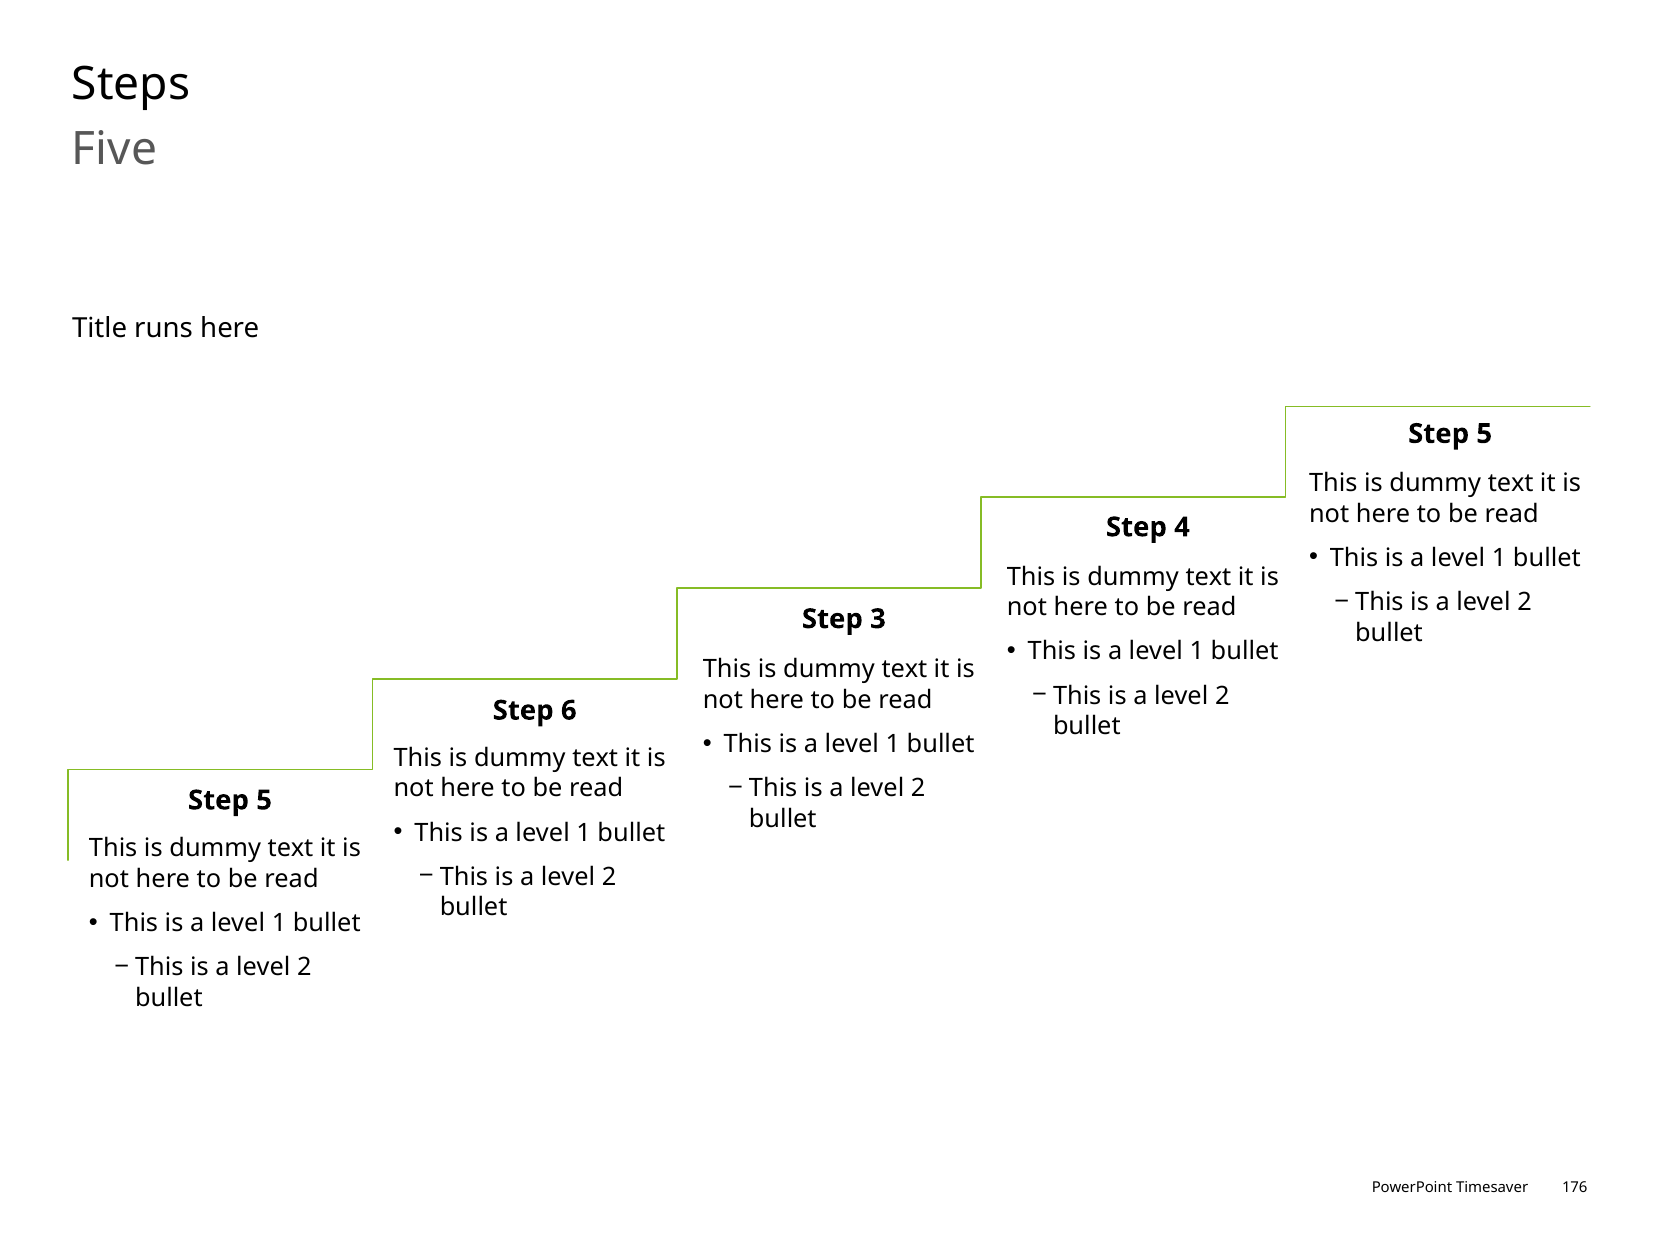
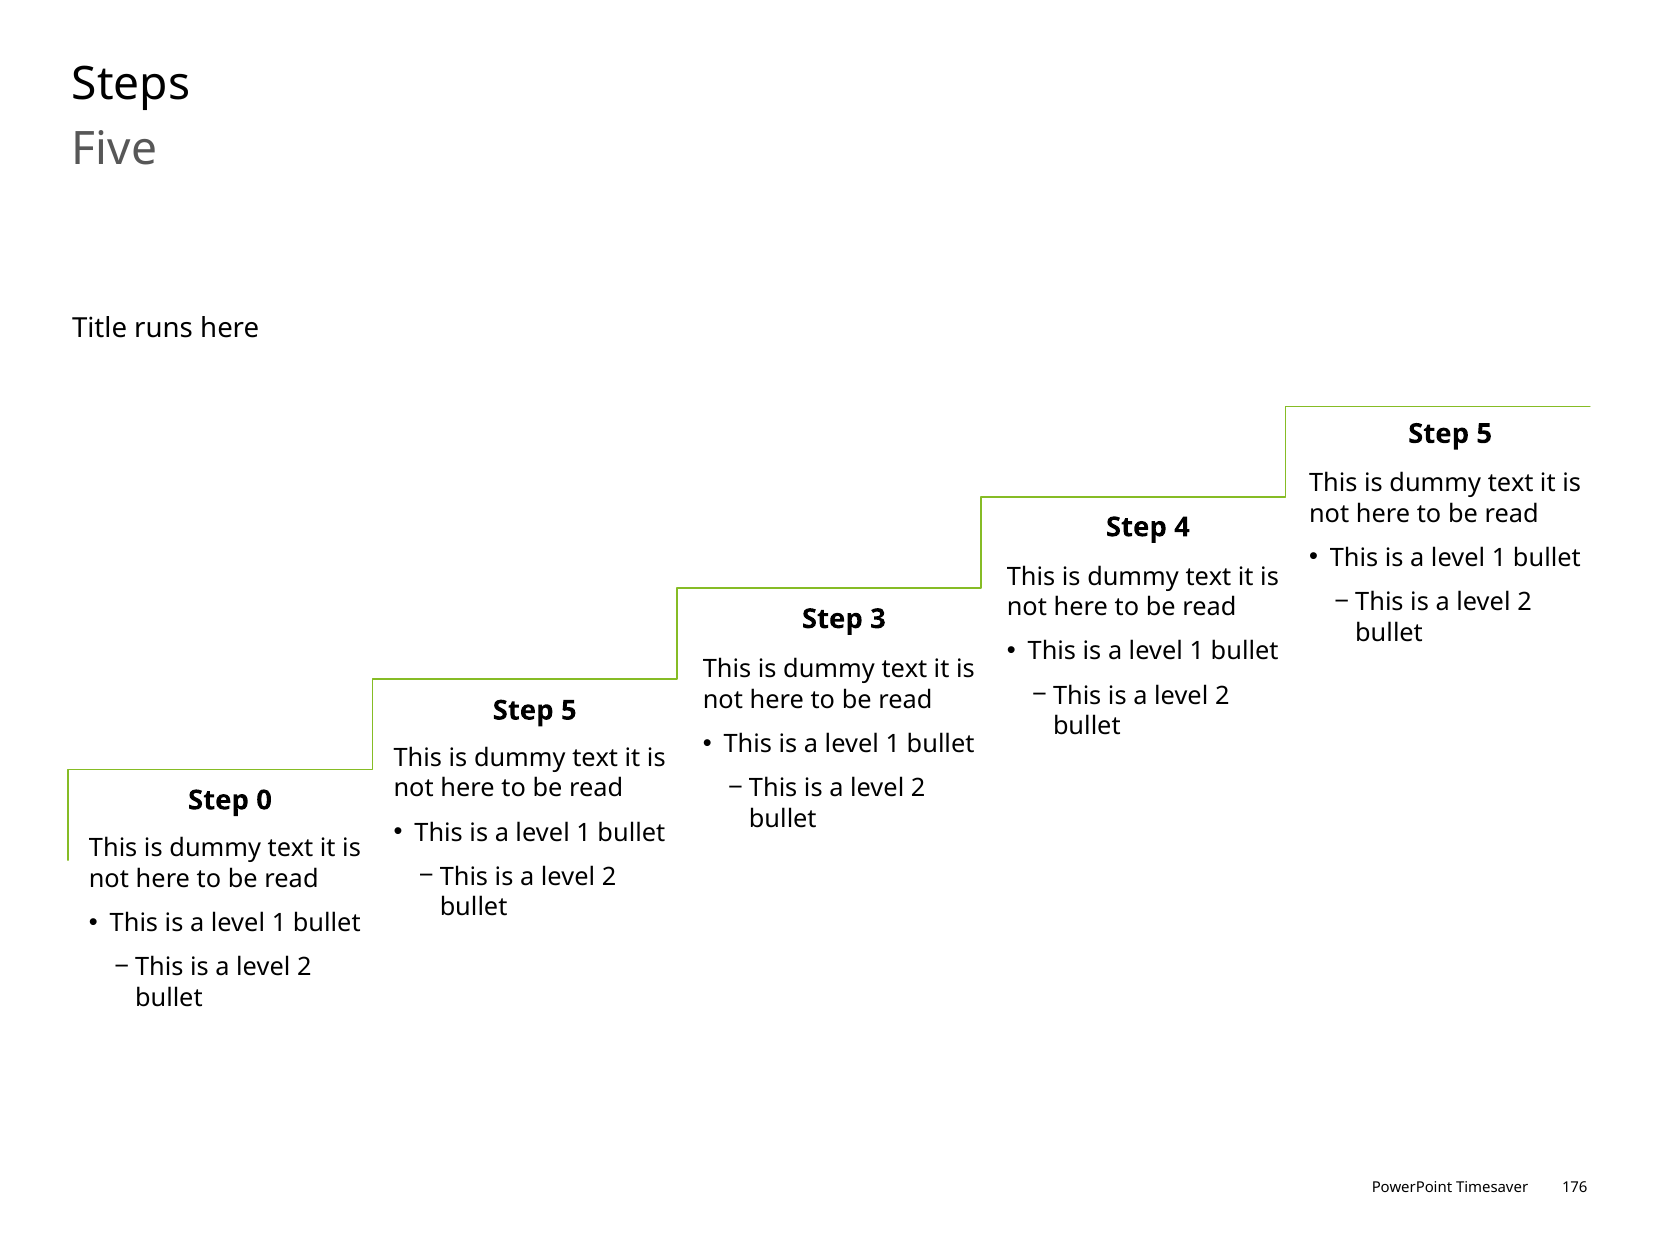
6: 6 -> 5 (569, 711)
5: 5 -> 0 (264, 800)
